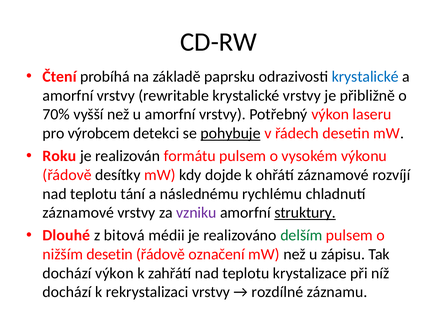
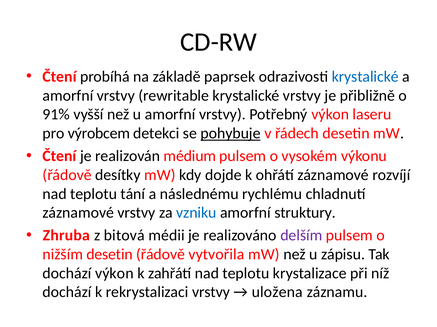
paprsku: paprsku -> paprsek (230, 77)
70%: 70% -> 91% (56, 115)
Roku: Roku -> Čtení (60, 156)
formátu: formátu -> médium (190, 156)
vzniku colour: purple -> blue (196, 213)
struktury underline: present -> none (305, 213)
Dlouhé: Dlouhé -> Zhruba (66, 236)
delším colour: green -> purple (301, 236)
označení: označení -> vytvořila (216, 255)
rozdílné: rozdílné -> uložena (277, 293)
